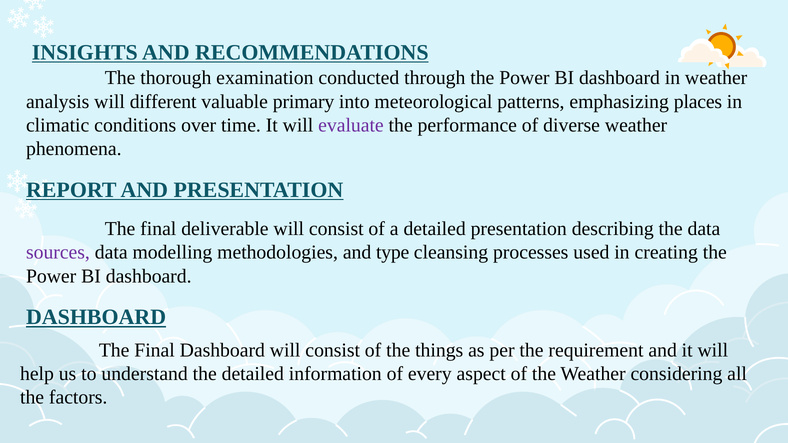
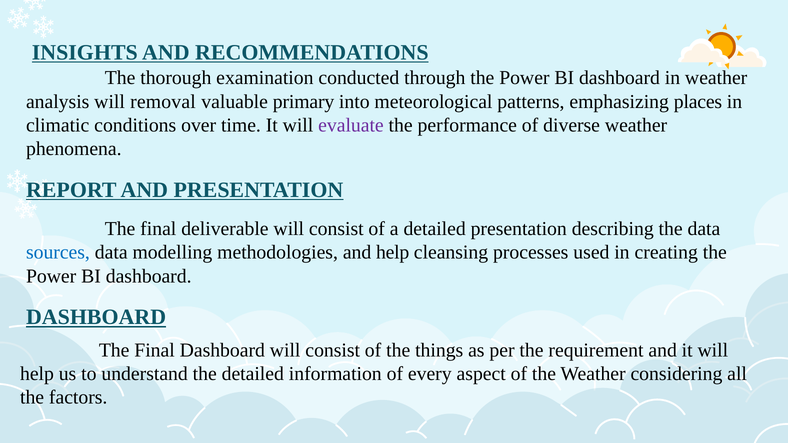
different: different -> removal (163, 102)
sources colour: purple -> blue (58, 253)
and type: type -> help (393, 253)
